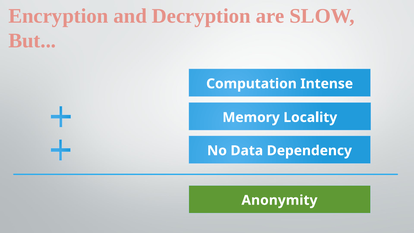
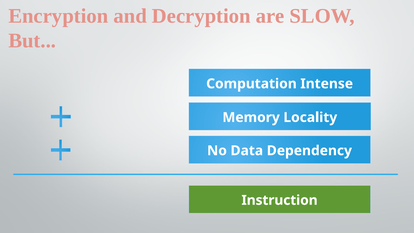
Anonymity: Anonymity -> Instruction (280, 200)
